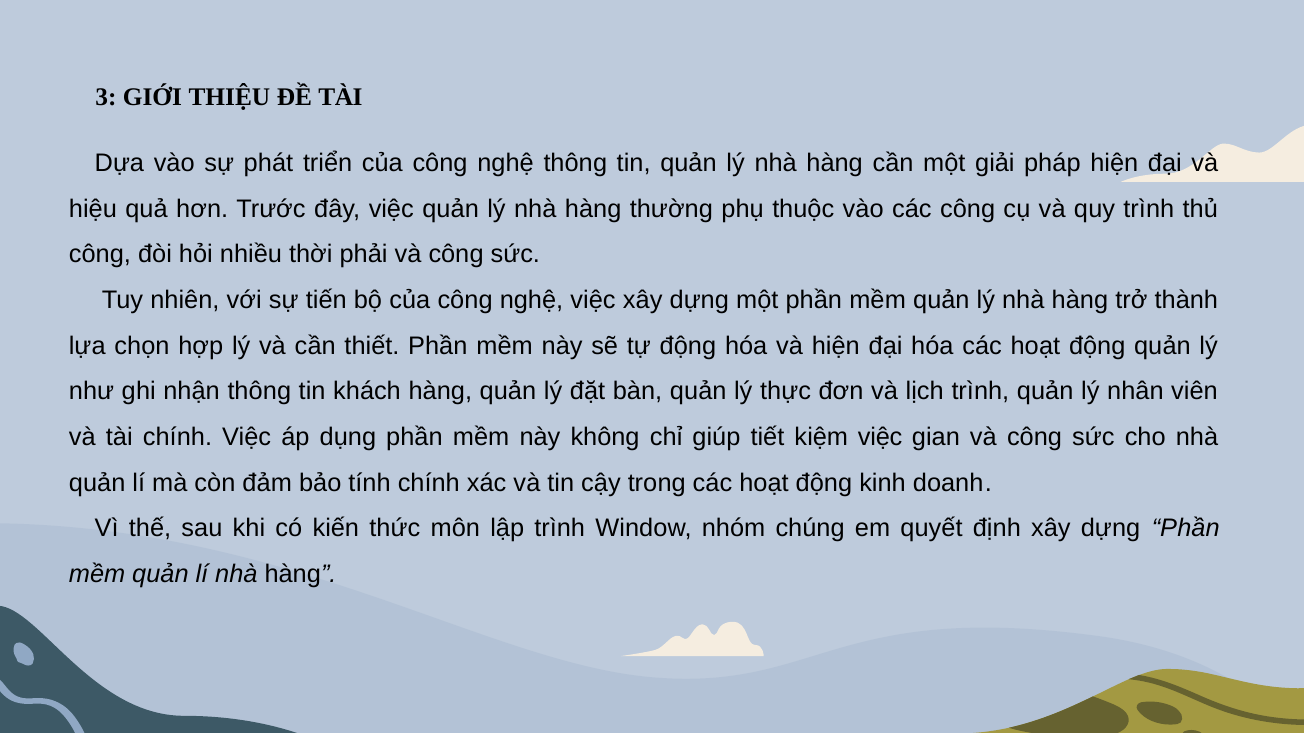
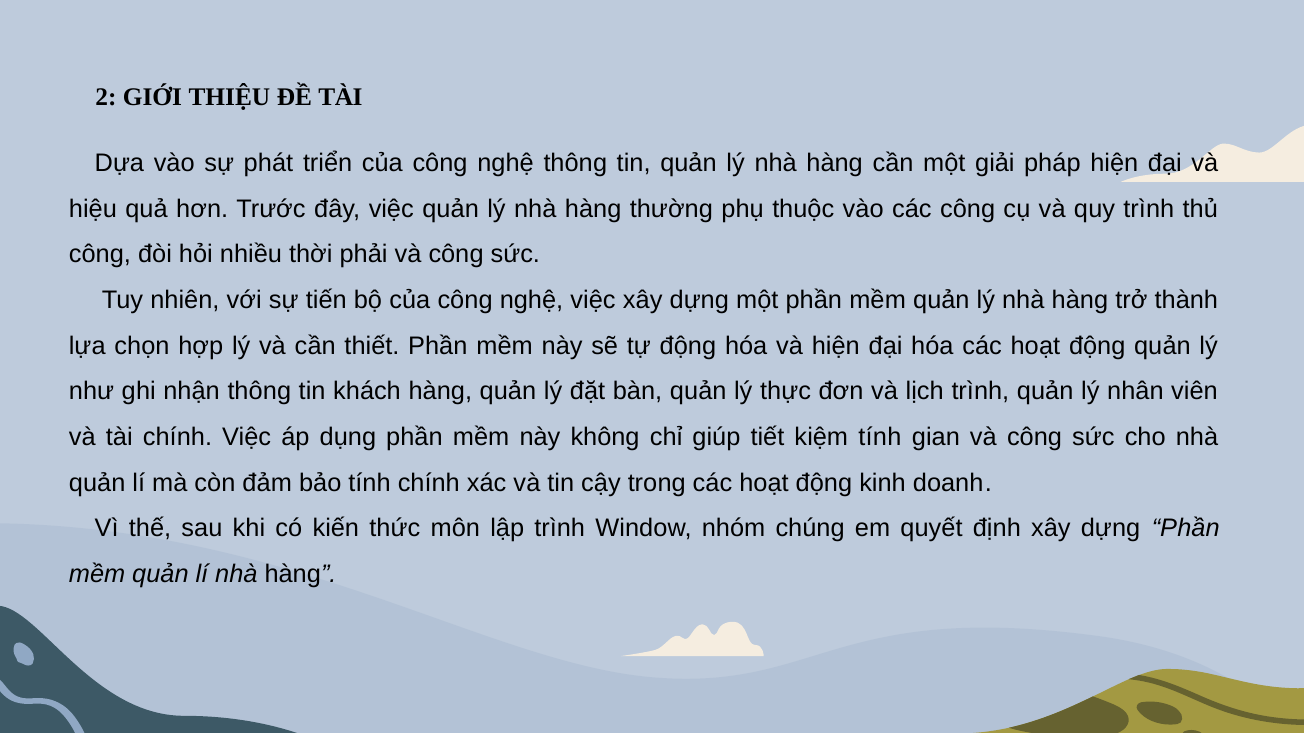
3: 3 -> 2 (106, 97)
kiệm việc: việc -> tính (880, 437)
